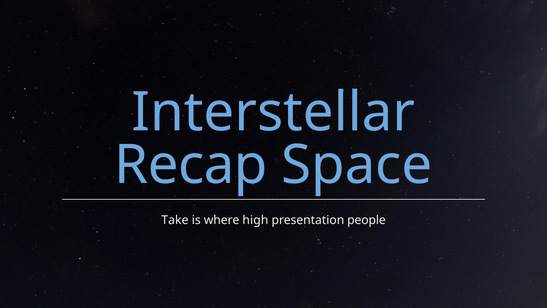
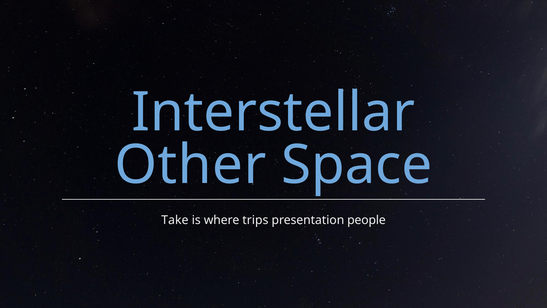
Recap: Recap -> Other (190, 165)
high: high -> trips (255, 220)
